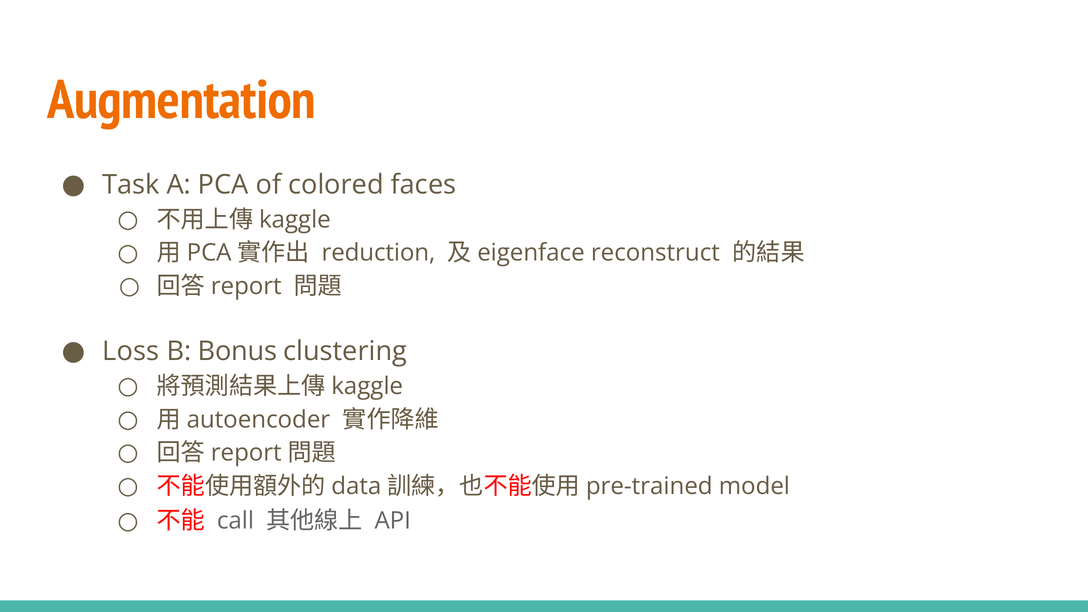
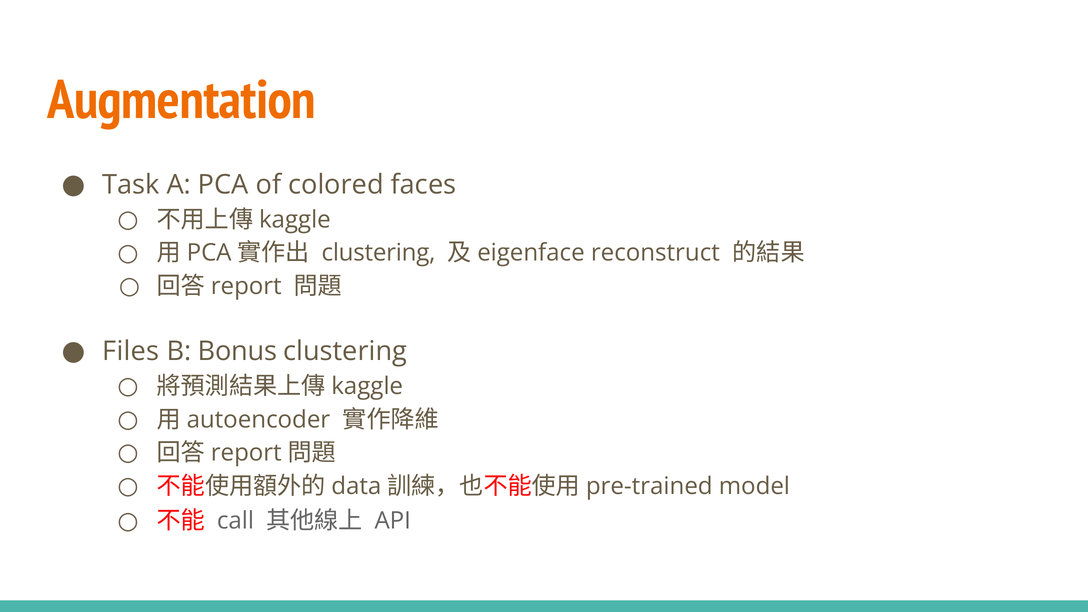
reduction: reduction -> clustering (378, 253)
Loss: Loss -> Files (131, 351)
